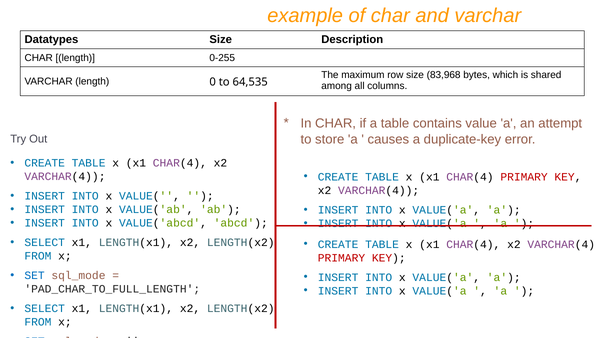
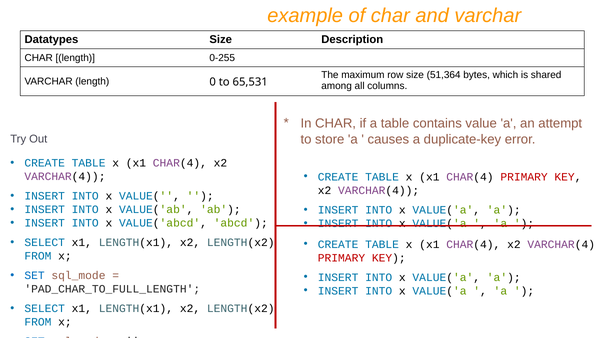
83,968: 83,968 -> 51,364 (444, 75)
64,535: 64,535 -> 65,531 (250, 82)
